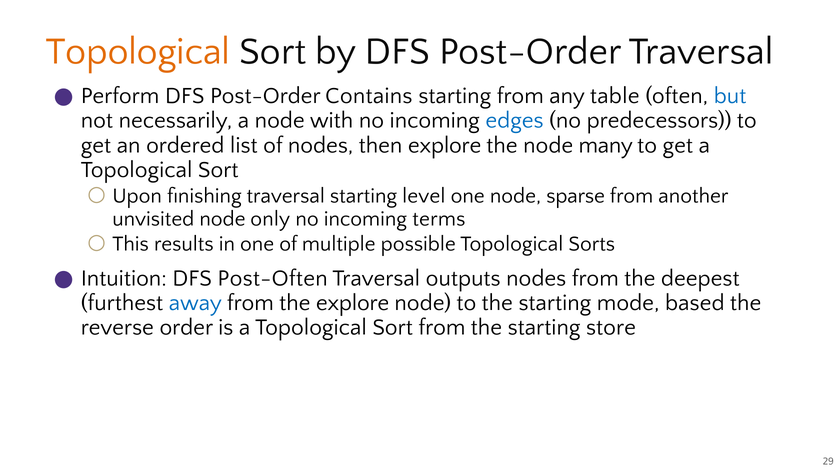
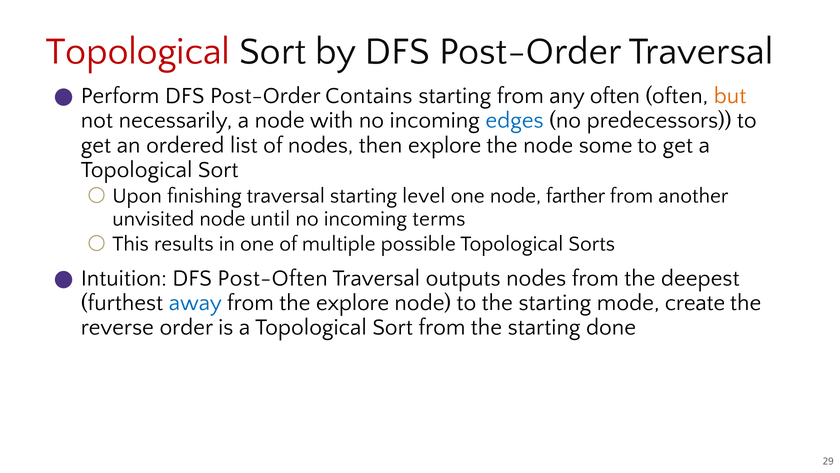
Topological colour: orange -> red (138, 52)
any table: table -> often (615, 96)
but colour: blue -> orange (730, 96)
many: many -> some (606, 145)
sparse: sparse -> farther (576, 196)
only: only -> until (270, 218)
based: based -> create (695, 302)
store: store -> done (611, 327)
